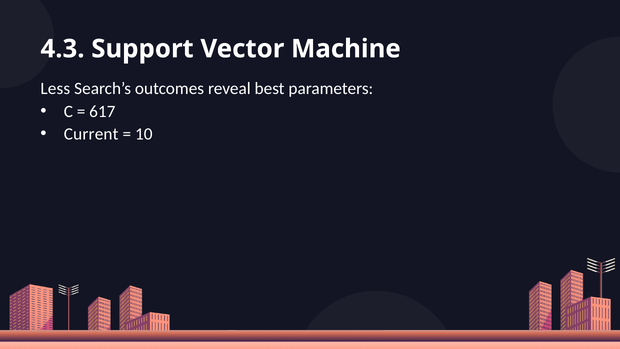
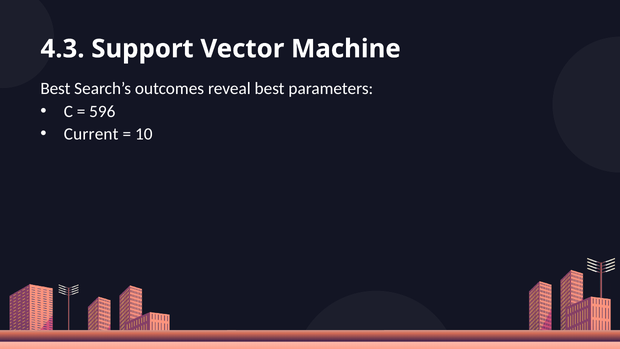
Less: Less -> Best (55, 89)
617: 617 -> 596 (102, 111)
